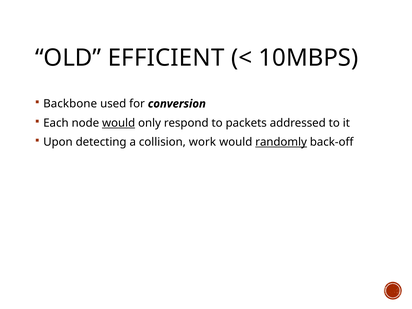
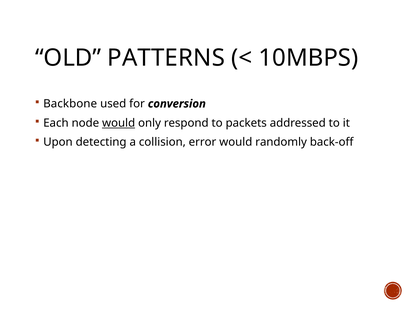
EFFICIENT: EFFICIENT -> PATTERNS (166, 58)
work: work -> error (203, 142)
randomly underline: present -> none (281, 142)
